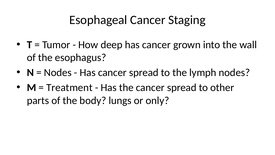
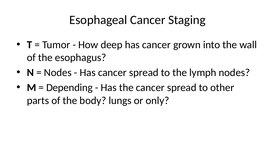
Treatment: Treatment -> Depending (69, 87)
